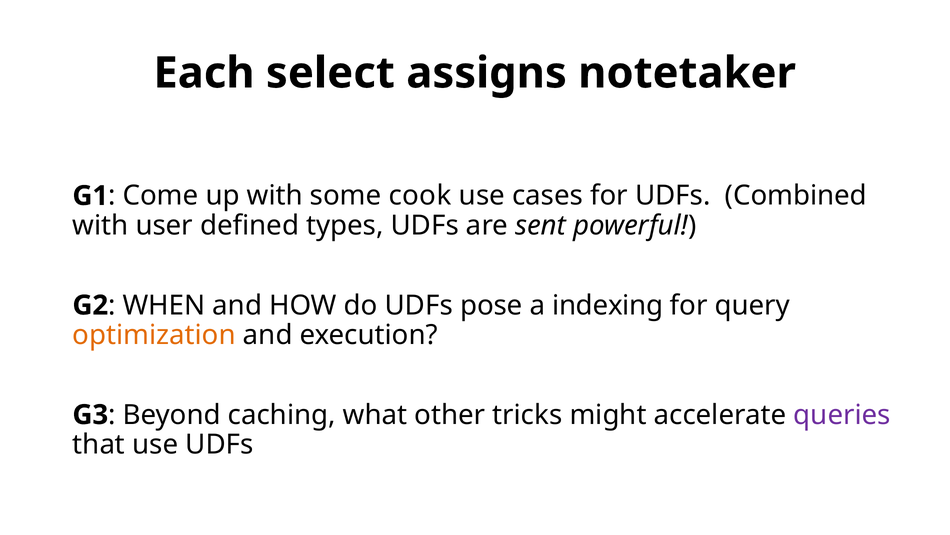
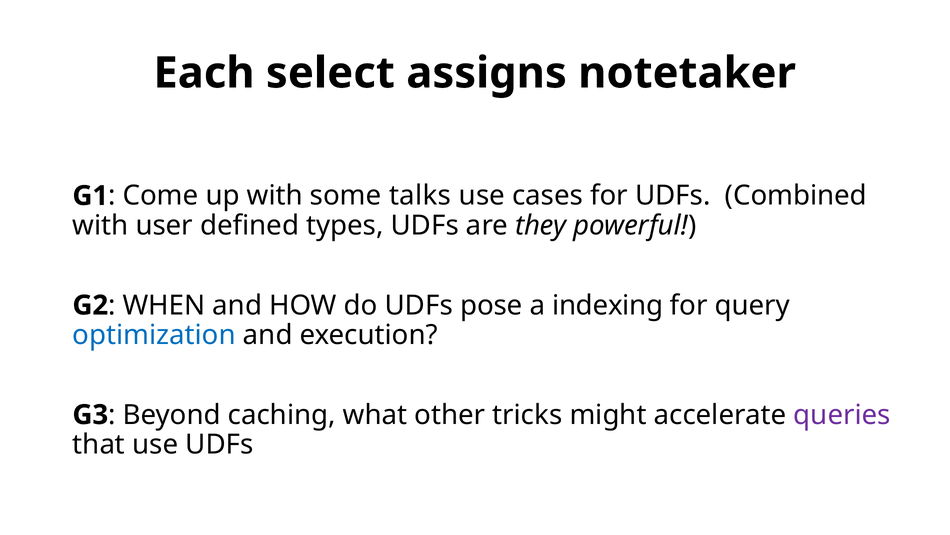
cook: cook -> talks (420, 196)
sent: sent -> they (541, 225)
optimization colour: orange -> blue (154, 335)
